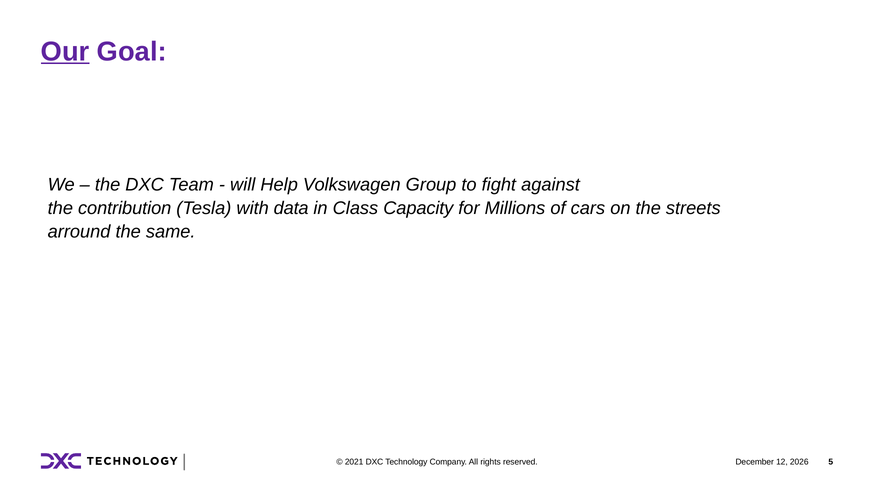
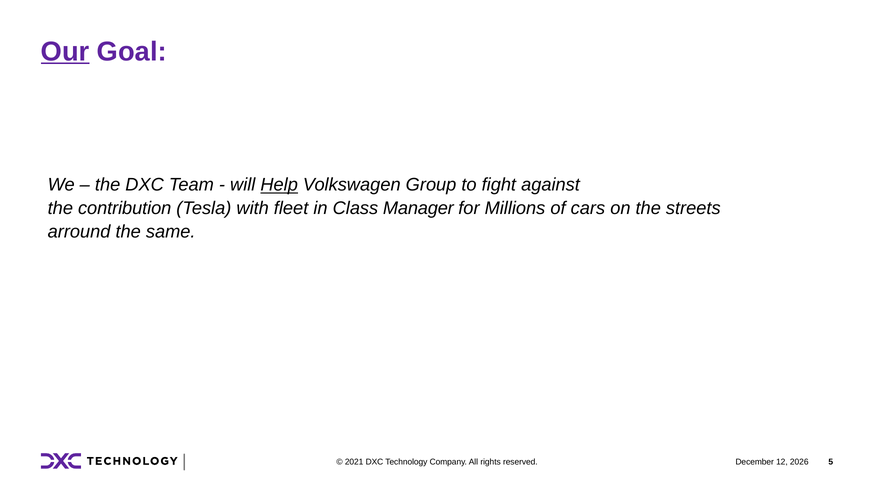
Help underline: none -> present (279, 185)
data: data -> fleet (291, 208)
Capacity: Capacity -> Manager (418, 208)
